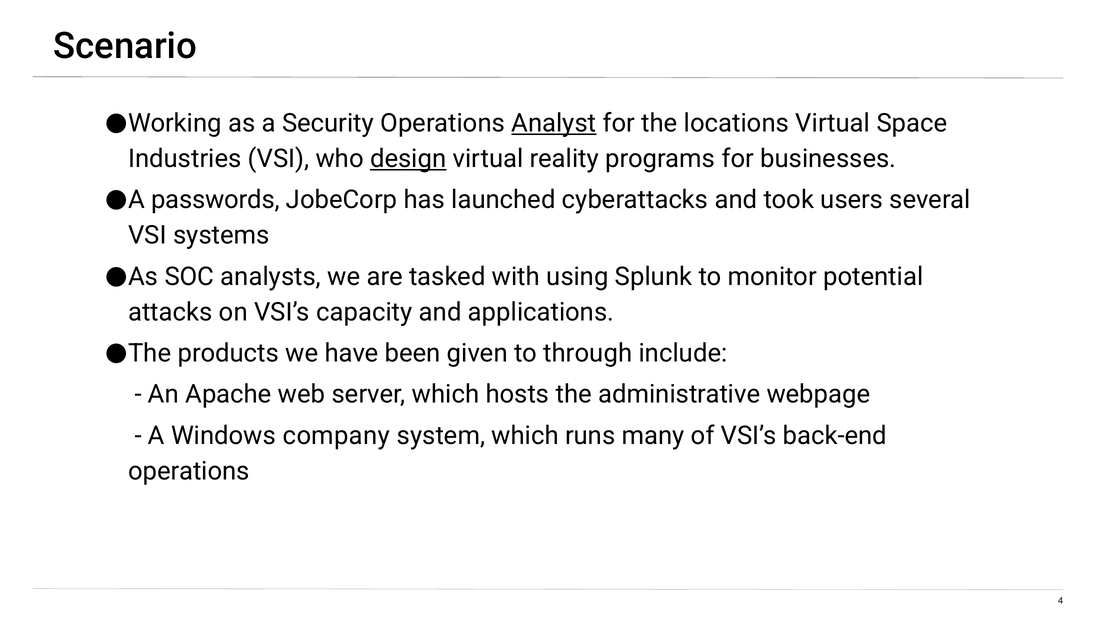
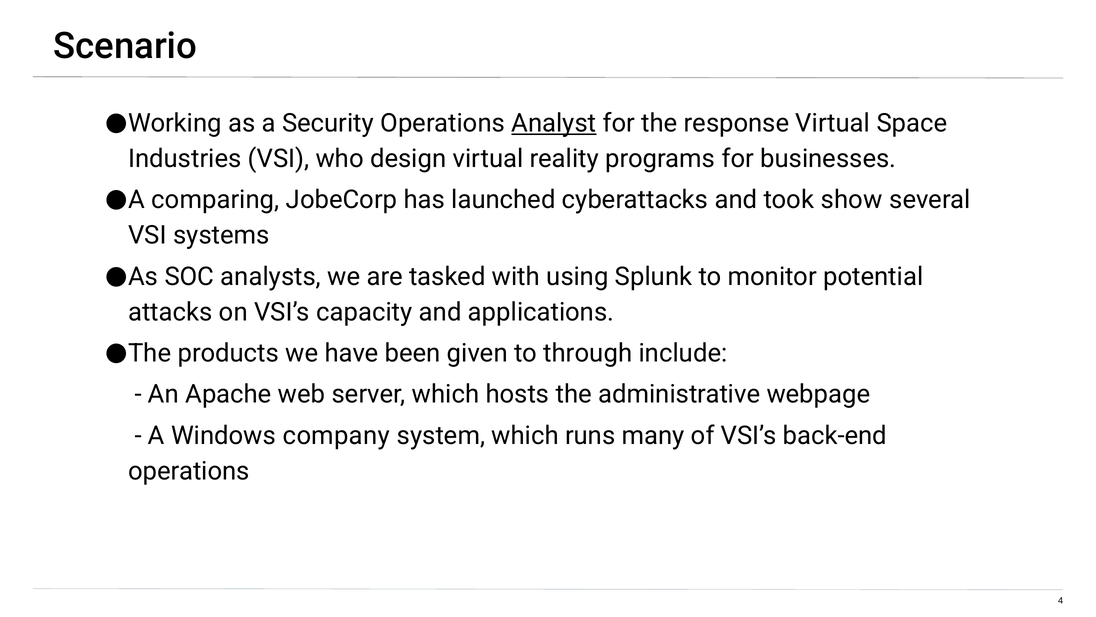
locations: locations -> response (736, 123)
design underline: present -> none (408, 159)
passwords: passwords -> comparing (215, 200)
users: users -> show (852, 200)
